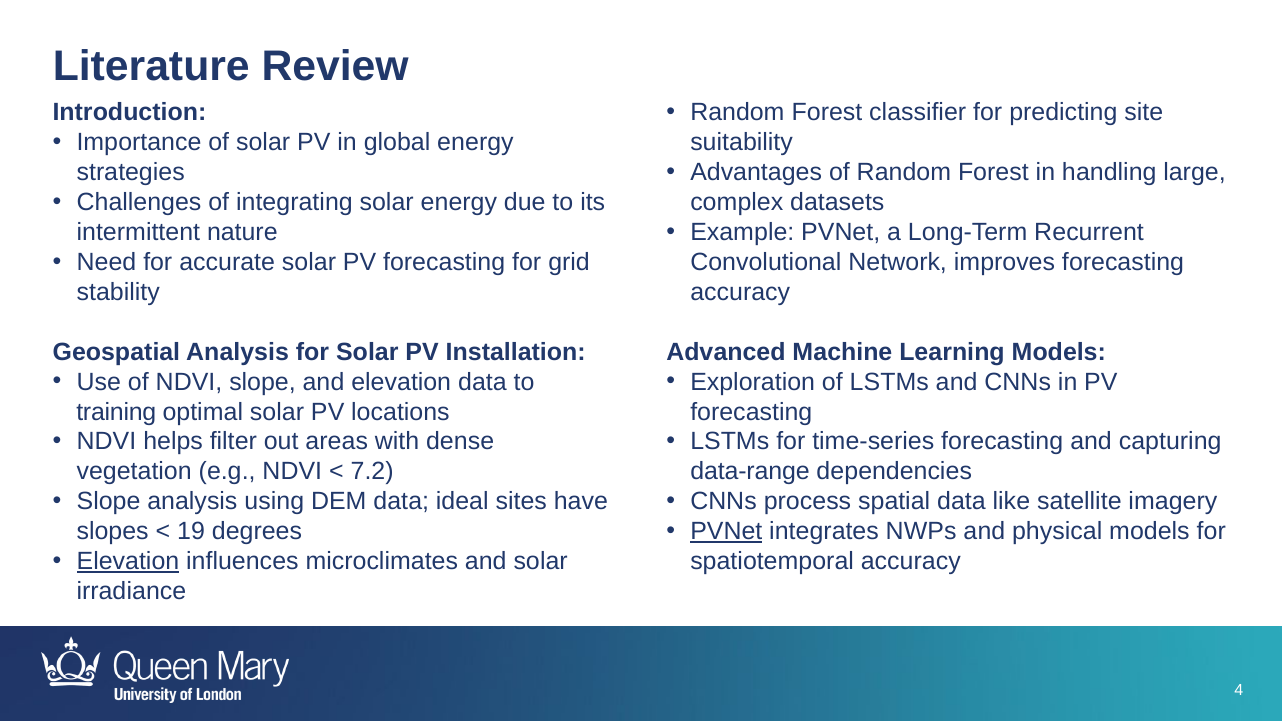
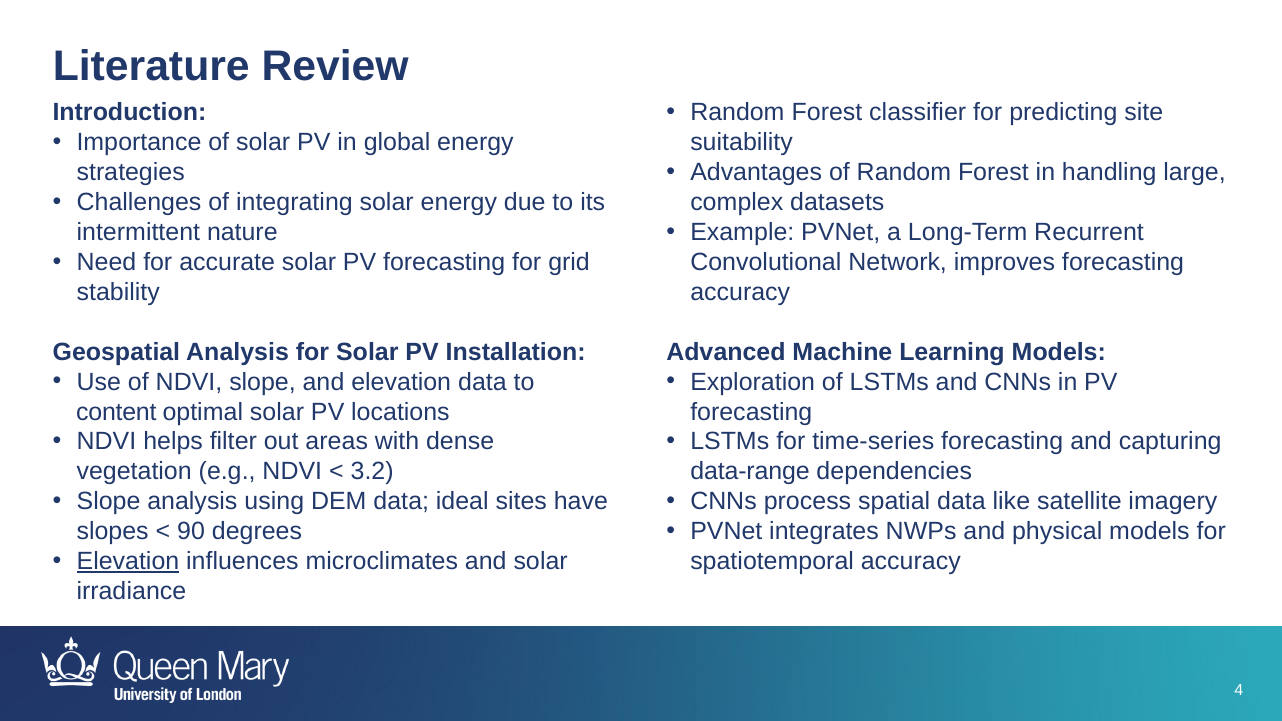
training: training -> content (116, 412)
7.2: 7.2 -> 3.2 (372, 472)
PVNet underline: present -> none (726, 532)
19: 19 -> 90 (191, 532)
